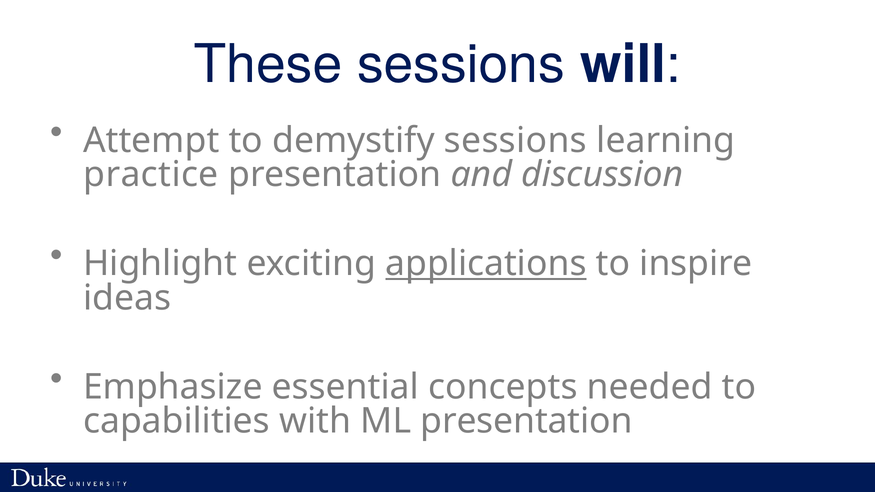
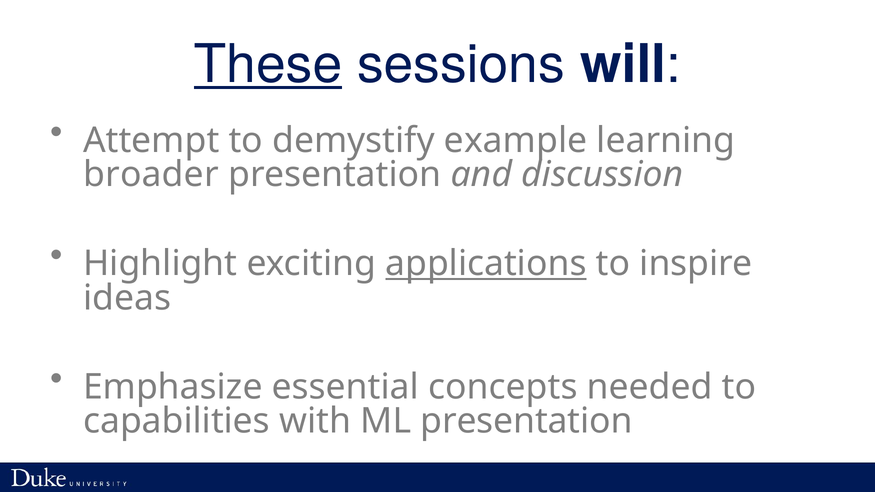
These underline: none -> present (268, 64)
demystify sessions: sessions -> example (516, 141)
practice: practice -> broader (151, 175)
